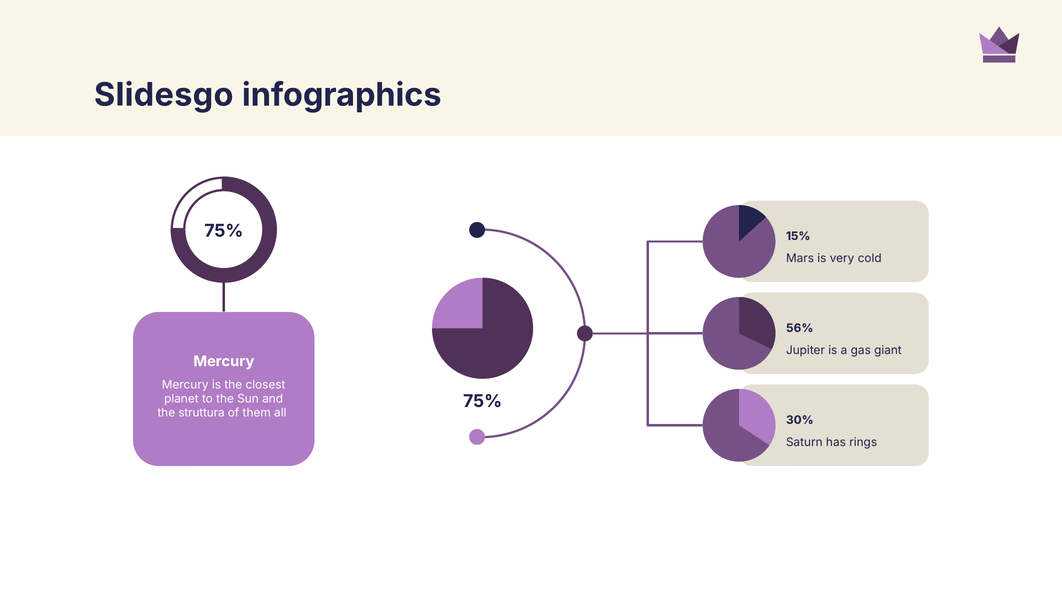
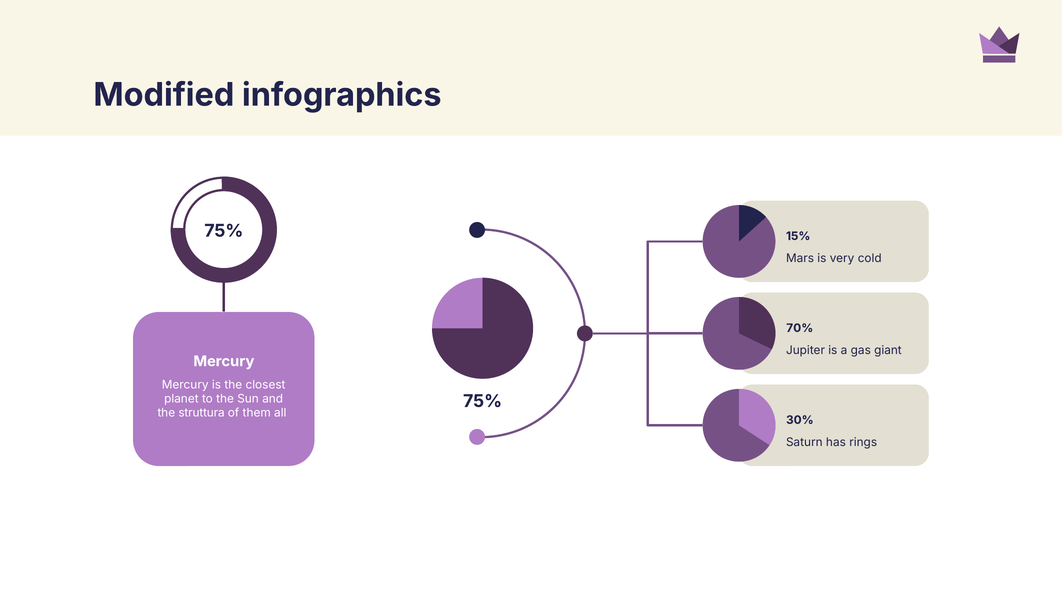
Slidesgo: Slidesgo -> Modified (164, 95)
56%: 56% -> 70% (800, 328)
